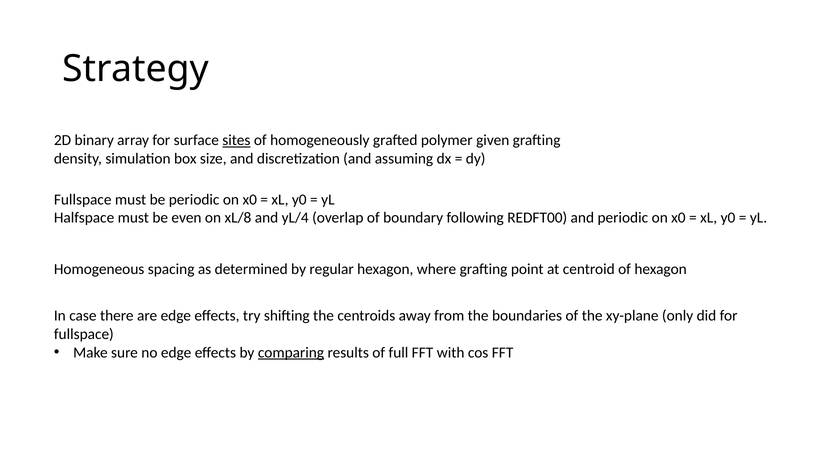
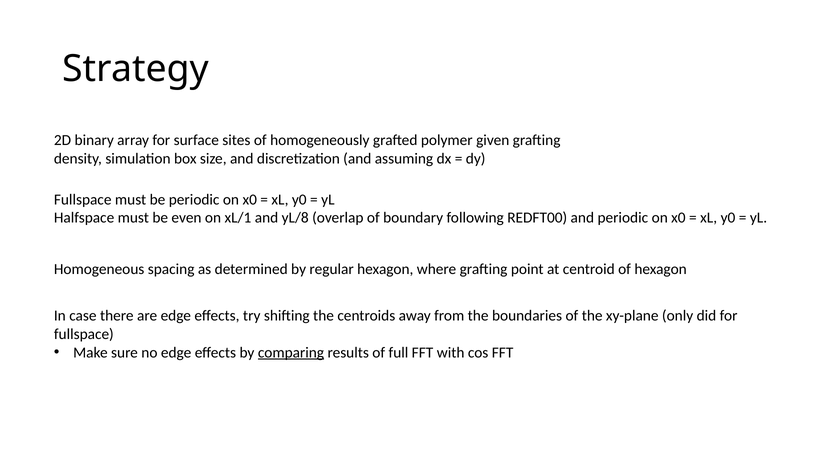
sites underline: present -> none (236, 140)
xL/8: xL/8 -> xL/1 (238, 218)
yL/4: yL/4 -> yL/8 (295, 218)
